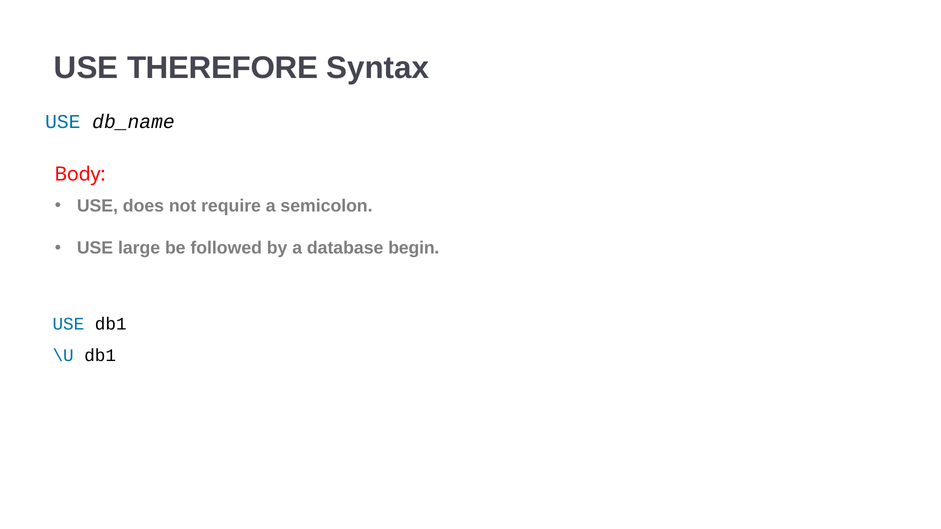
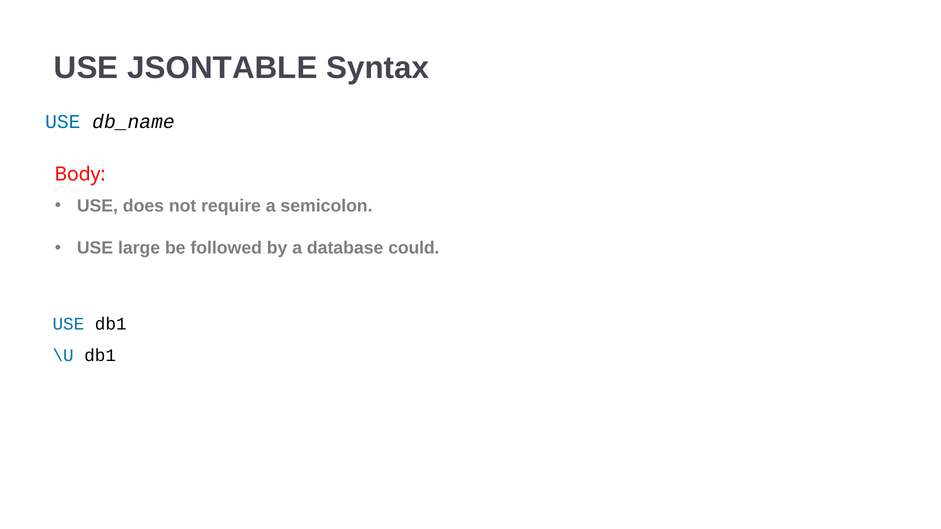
THEREFORE: THEREFORE -> JSONTABLE (222, 68)
begin: begin -> could (414, 248)
